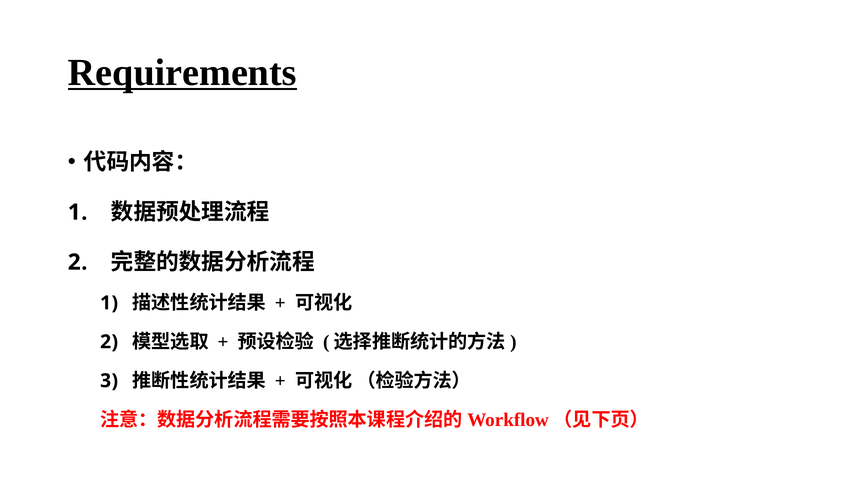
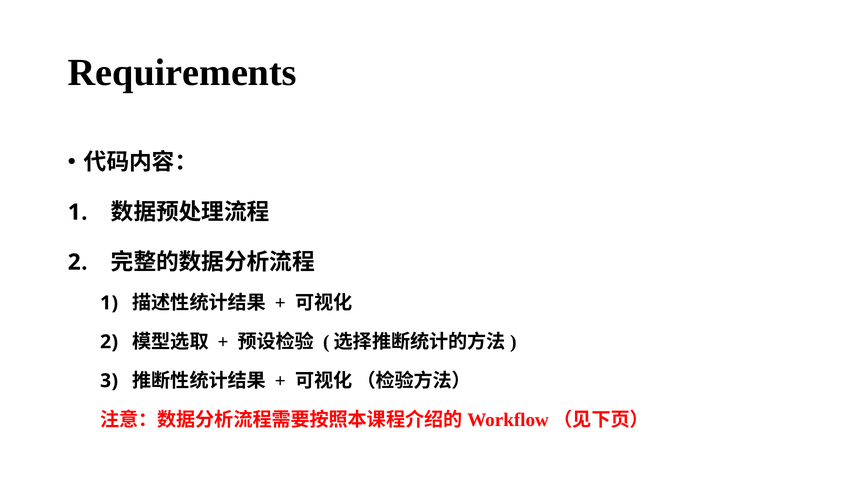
Requirements underline: present -> none (182, 72)
